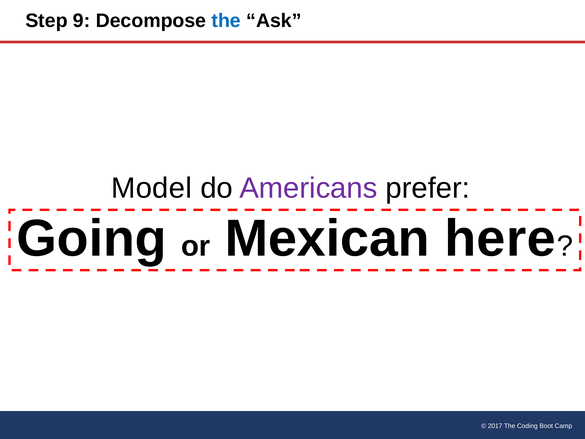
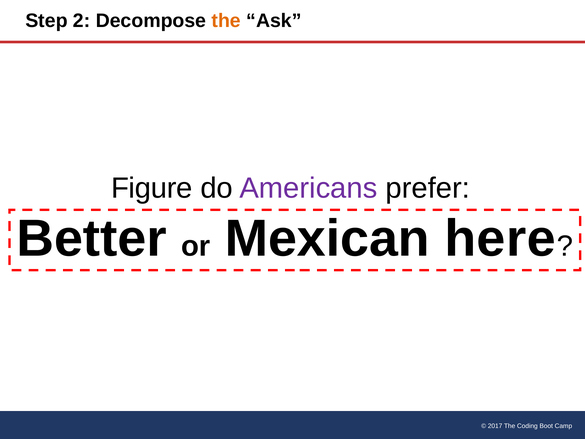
9: 9 -> 2 (82, 21)
the colour: blue -> orange (226, 21)
Model: Model -> Figure (152, 188)
Going: Going -> Better (92, 239)
